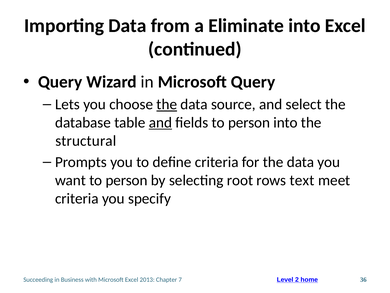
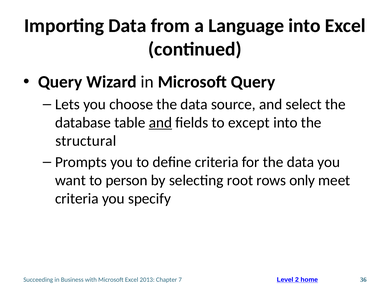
Eliminate: Eliminate -> Language (246, 26)
the underline: present -> none (167, 104)
fields to person: person -> except (249, 122)
text: text -> only (302, 180)
